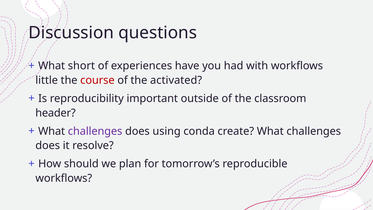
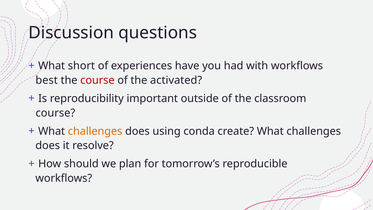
little: little -> best (47, 80)
header: header -> course (55, 113)
challenges colour: purple -> orange (95, 131)
